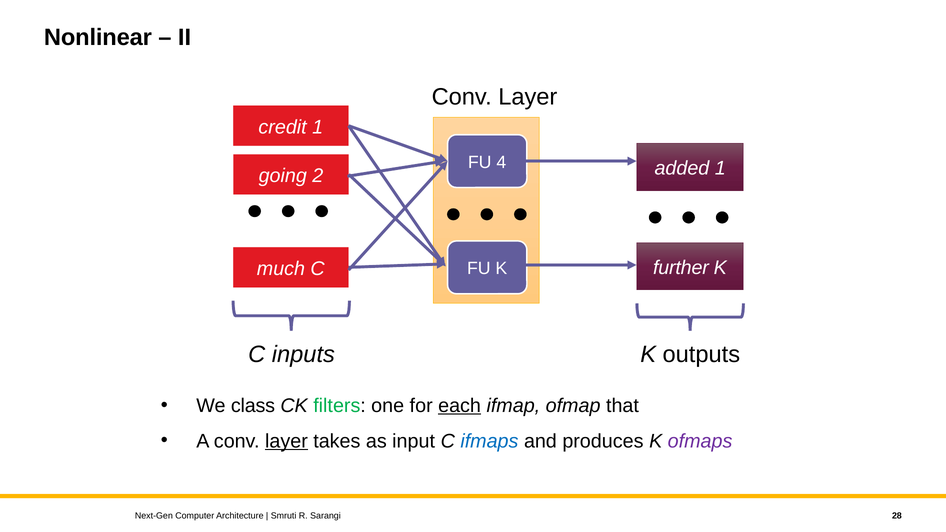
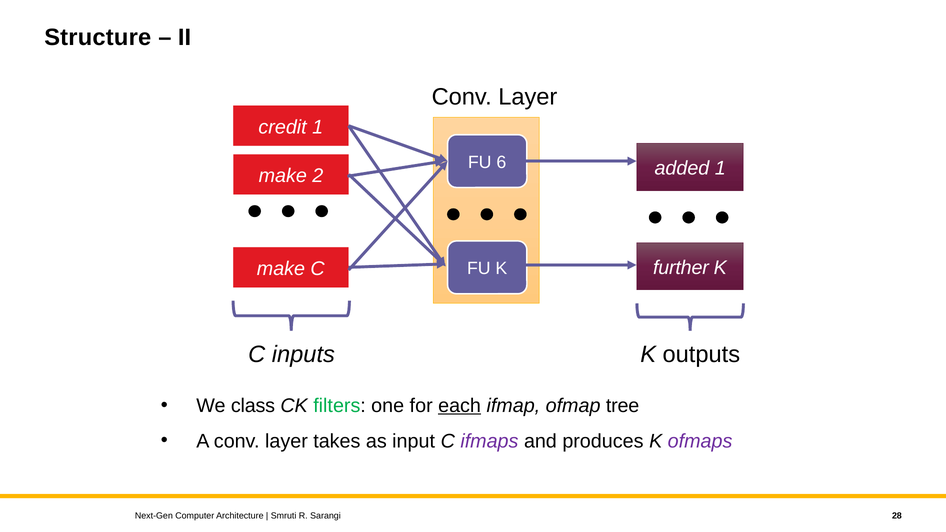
Nonlinear: Nonlinear -> Structure (98, 37)
4: 4 -> 6 (501, 162)
going: going -> make (283, 176)
much: much -> make (281, 269)
that: that -> tree (623, 406)
layer underline: present -> none (286, 441)
ifmaps colour: blue -> purple (489, 441)
